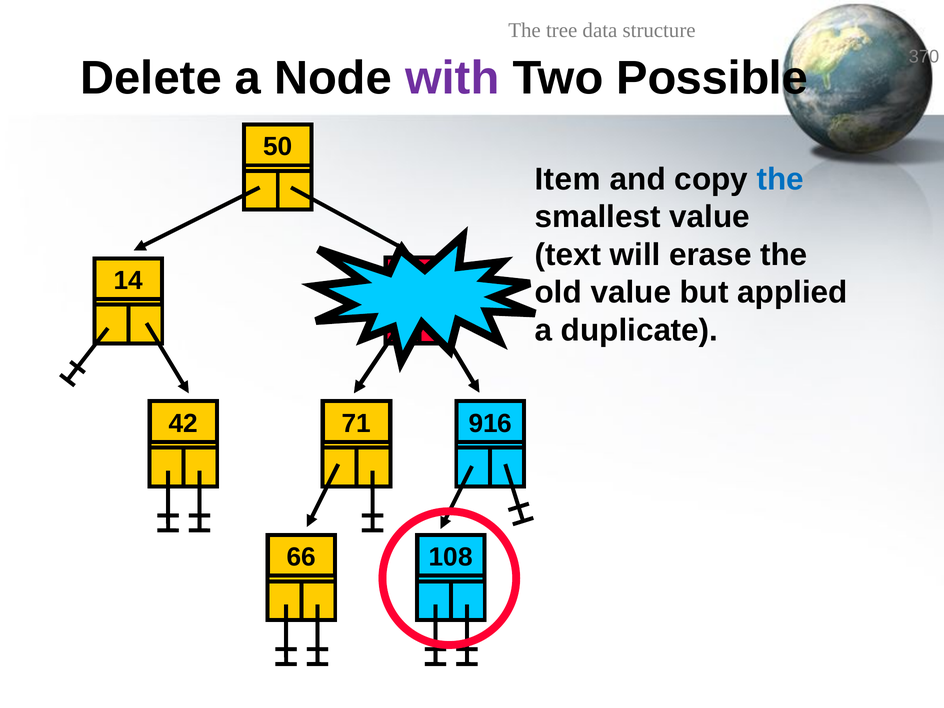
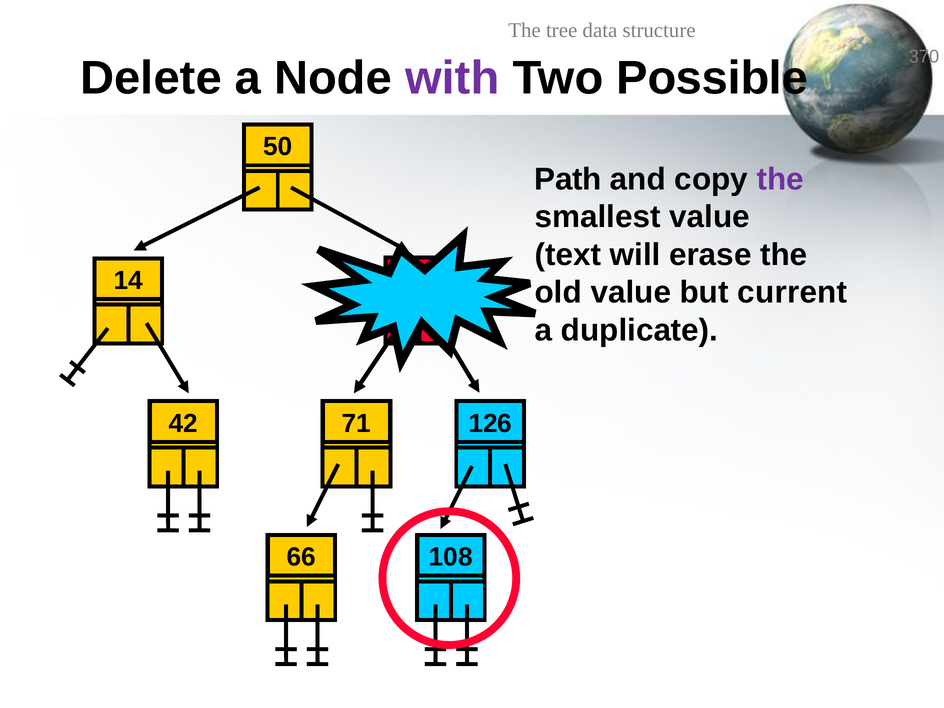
Item: Item -> Path (568, 179)
the colour: blue -> purple (780, 179)
applied: applied -> current (792, 293)
916: 916 -> 126 (490, 423)
